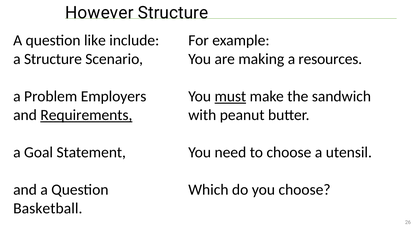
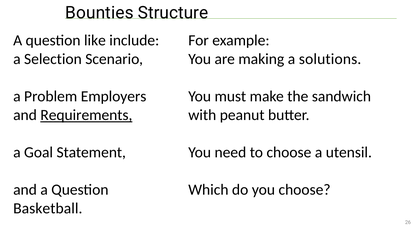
However: However -> Bounties (99, 13)
a Structure: Structure -> Selection (53, 59)
resources: resources -> solutions (330, 59)
must underline: present -> none (230, 96)
